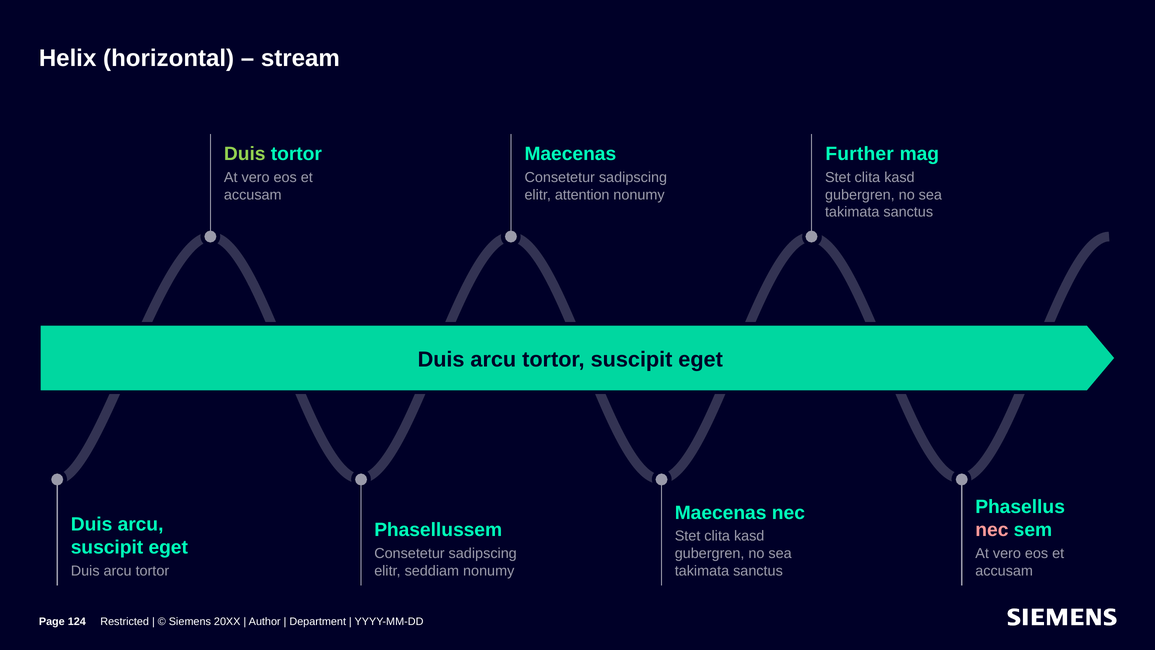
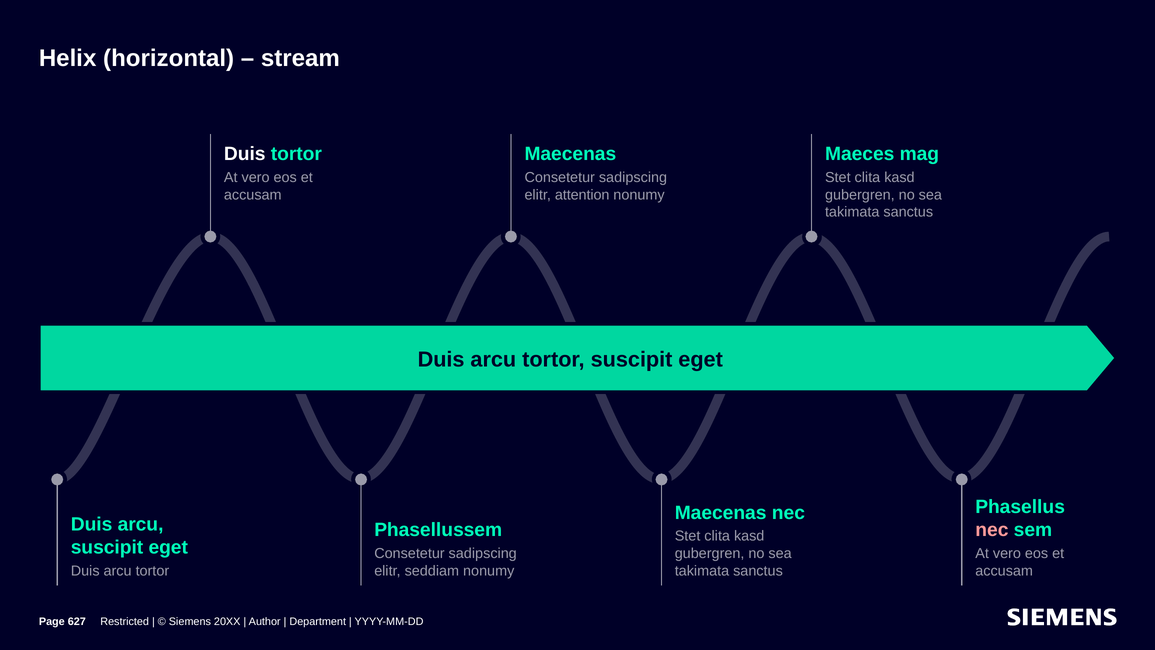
Duis colour: light green -> white (245, 154)
Further: Further -> Maeces (860, 154)
124: 124 -> 627 (77, 622)
